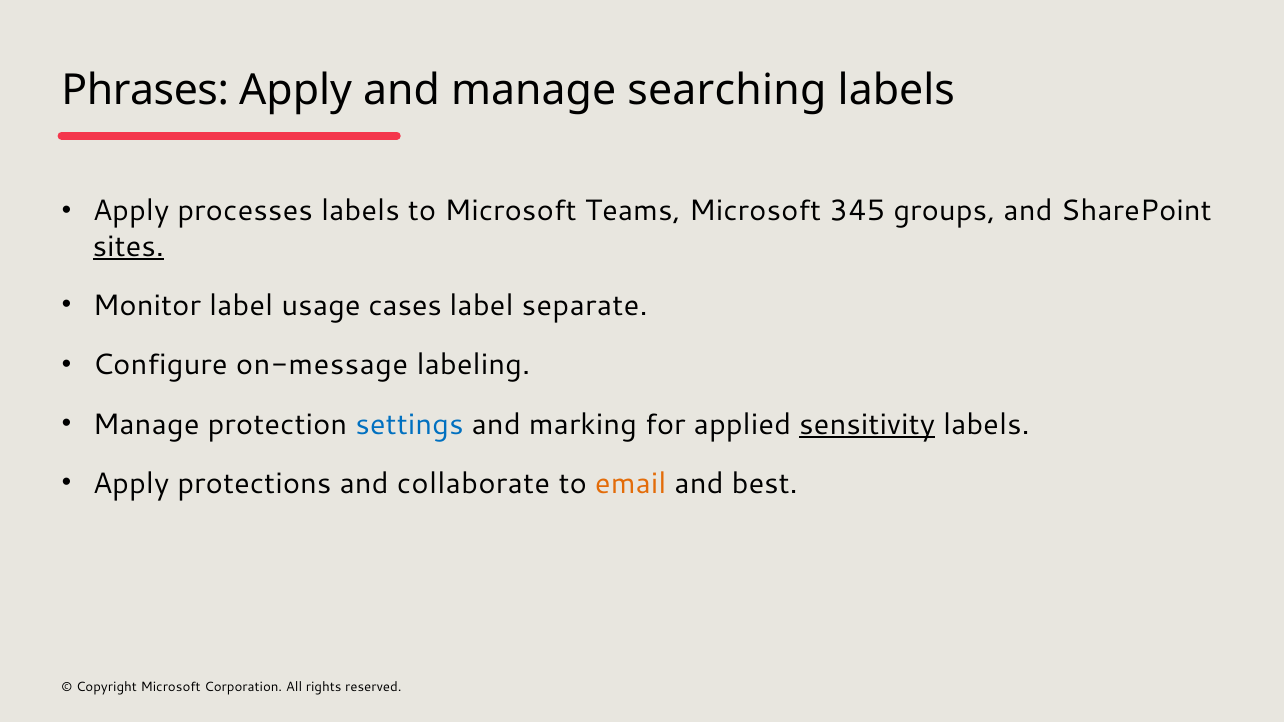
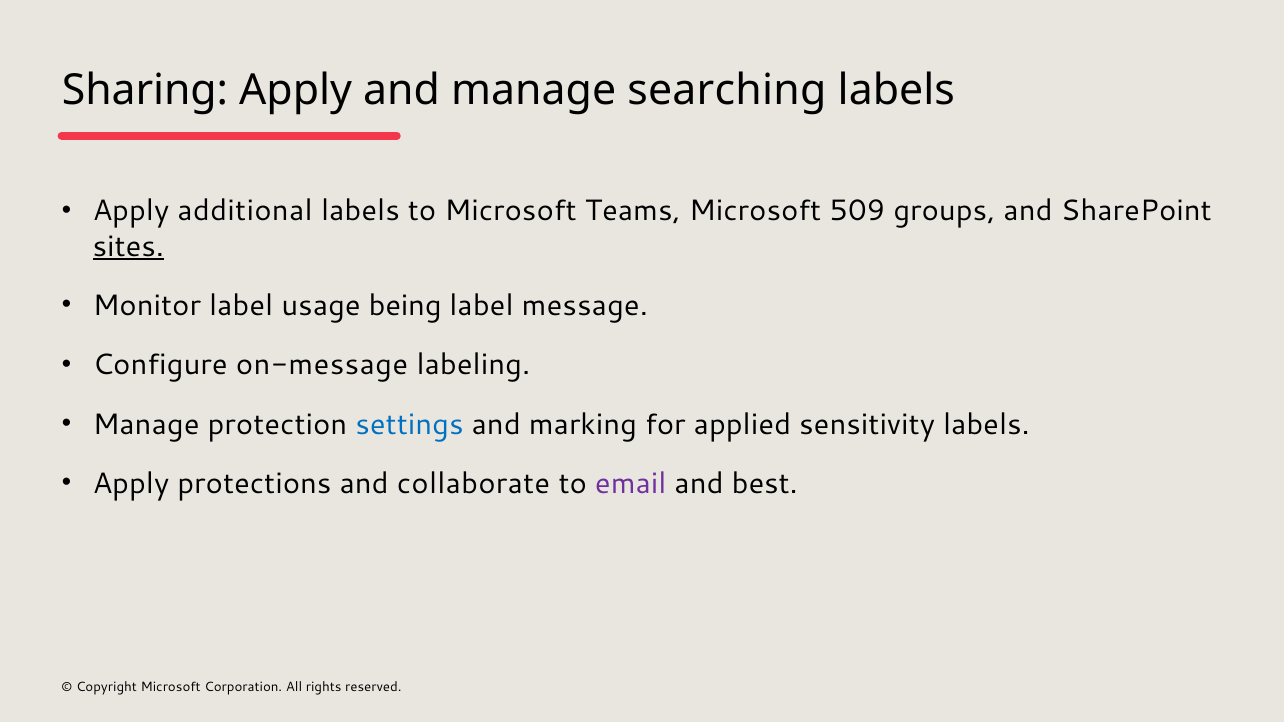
Phrases: Phrases -> Sharing (145, 90)
processes: processes -> additional (245, 211)
345: 345 -> 509 (857, 211)
cases: cases -> being (405, 306)
separate: separate -> message (585, 306)
sensitivity underline: present -> none (867, 425)
email colour: orange -> purple (631, 484)
